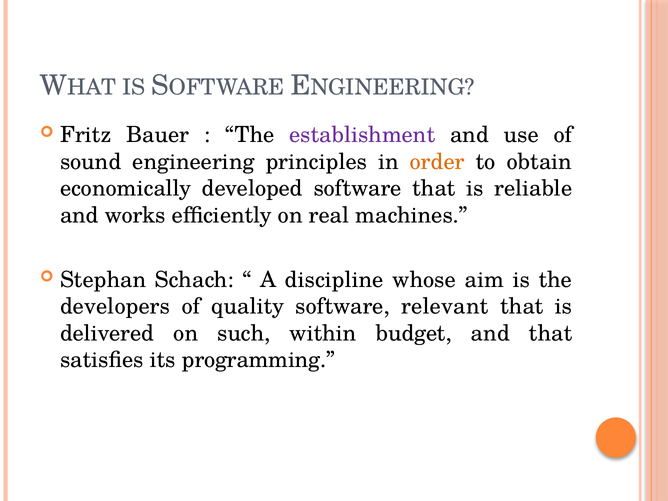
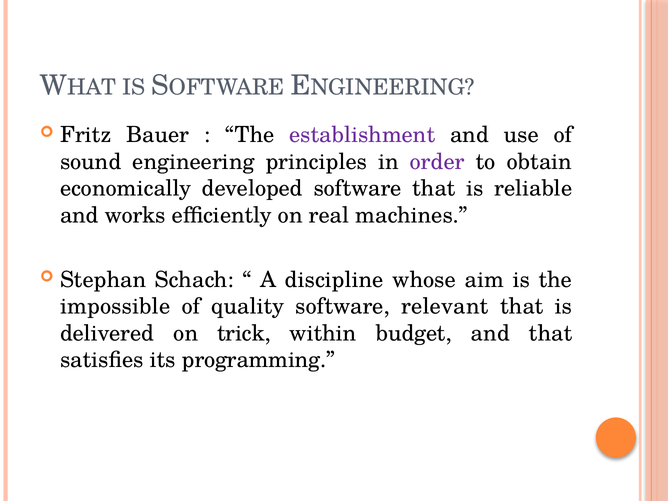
order colour: orange -> purple (437, 162)
developers: developers -> impossible (115, 307)
such: such -> trick (244, 333)
